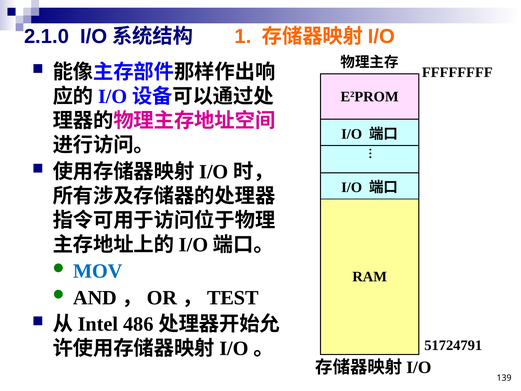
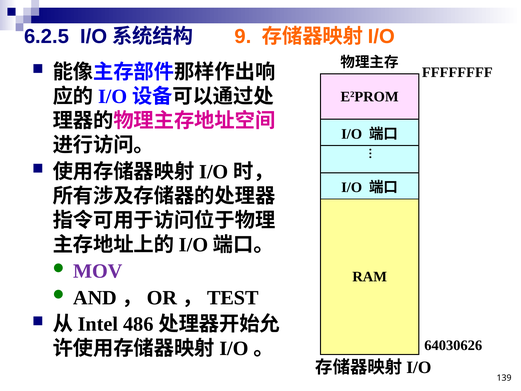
2.1.0: 2.1.0 -> 6.2.5 (47, 37)
1: 1 -> 9 (243, 37)
MOV colour: blue -> purple (98, 271)
51724791: 51724791 -> 64030626 (453, 345)
